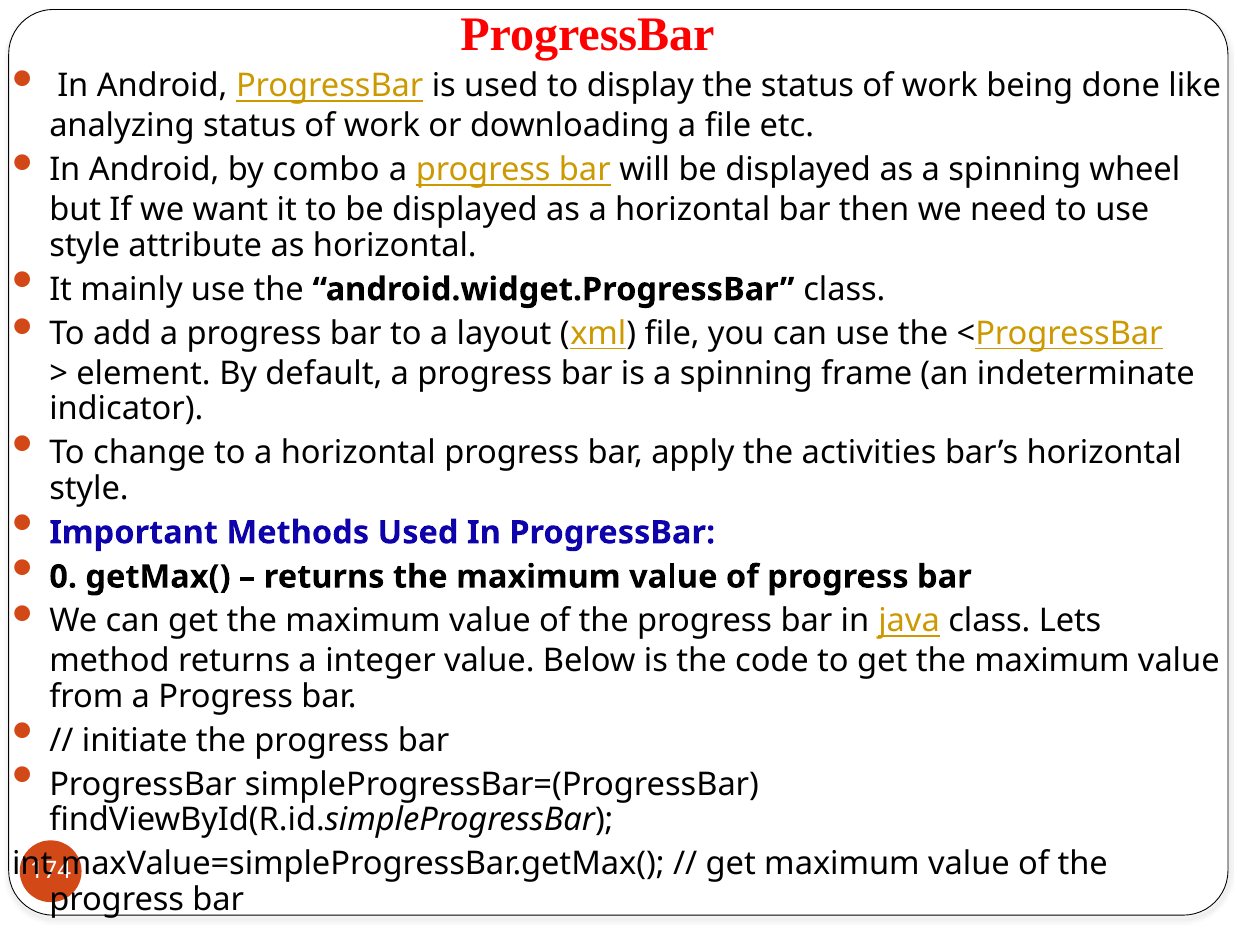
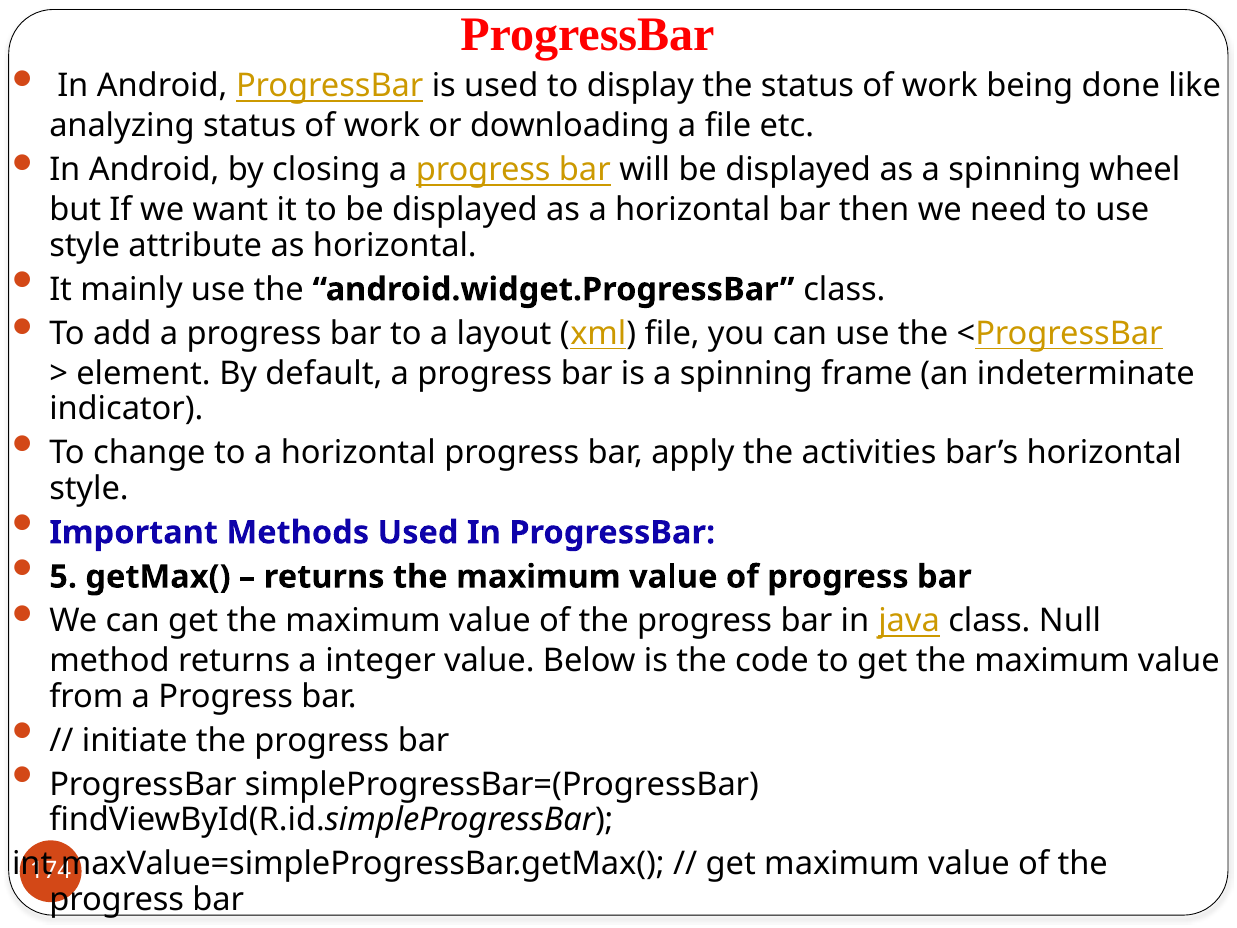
combo: combo -> closing (326, 170)
0: 0 -> 5 (63, 577)
Lets: Lets -> Null (1070, 621)
